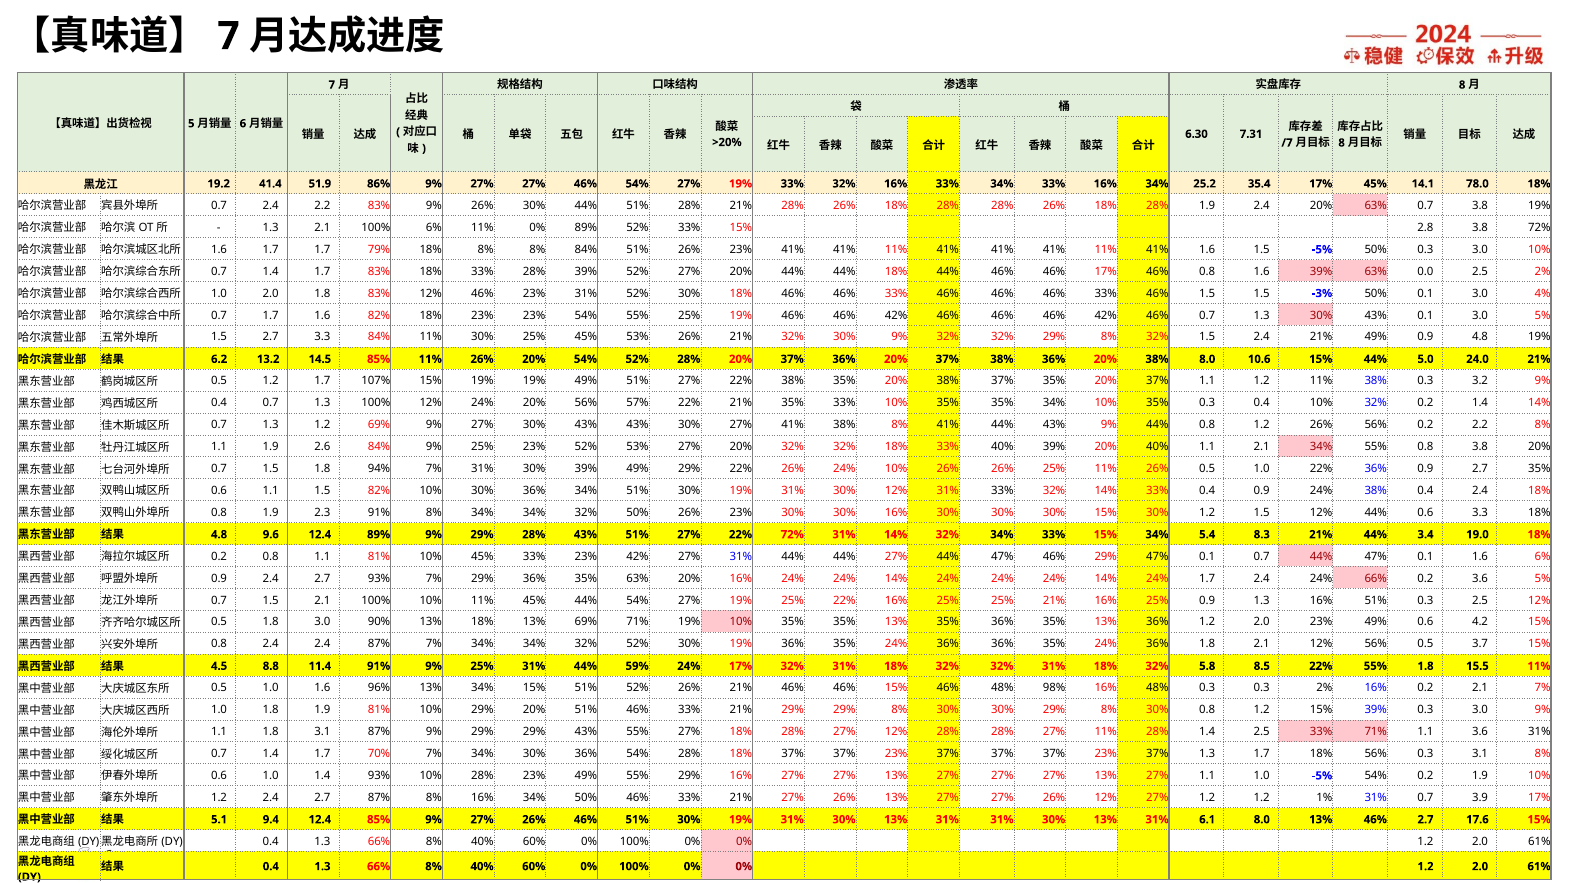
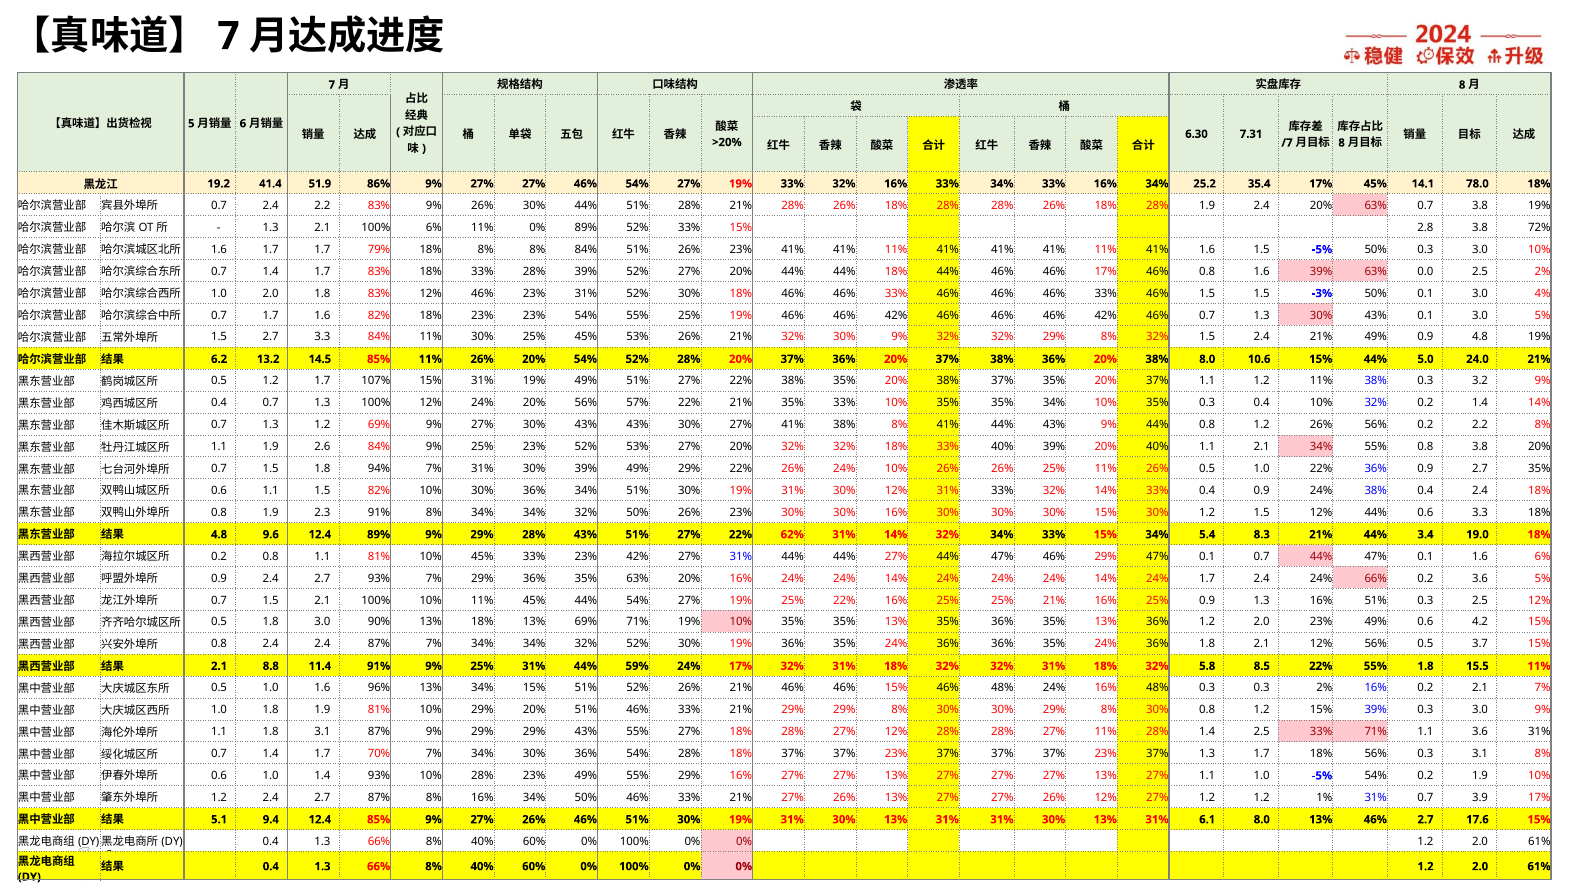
15% 19%: 19% -> 31% (482, 381)
22% 72%: 72% -> 62% (792, 534)
4.5: 4.5 -> 2.1 (219, 666)
48% 98%: 98% -> 24% (1054, 688)
